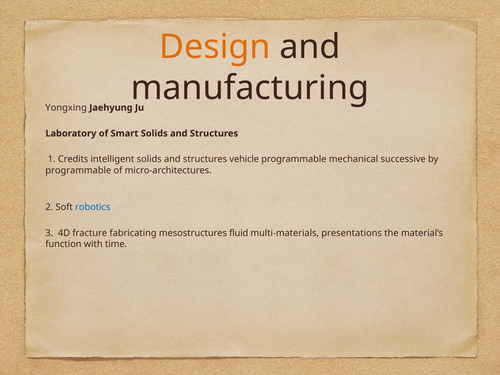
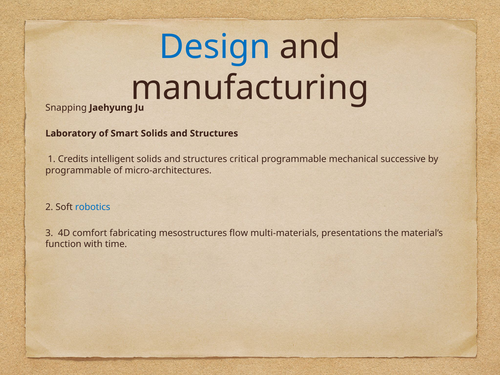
Design colour: orange -> blue (215, 47)
Yongxing: Yongxing -> Snapping (66, 108)
vehicle: vehicle -> critical (244, 159)
fracture: fracture -> comfort (90, 233)
fluid: fluid -> flow (239, 233)
